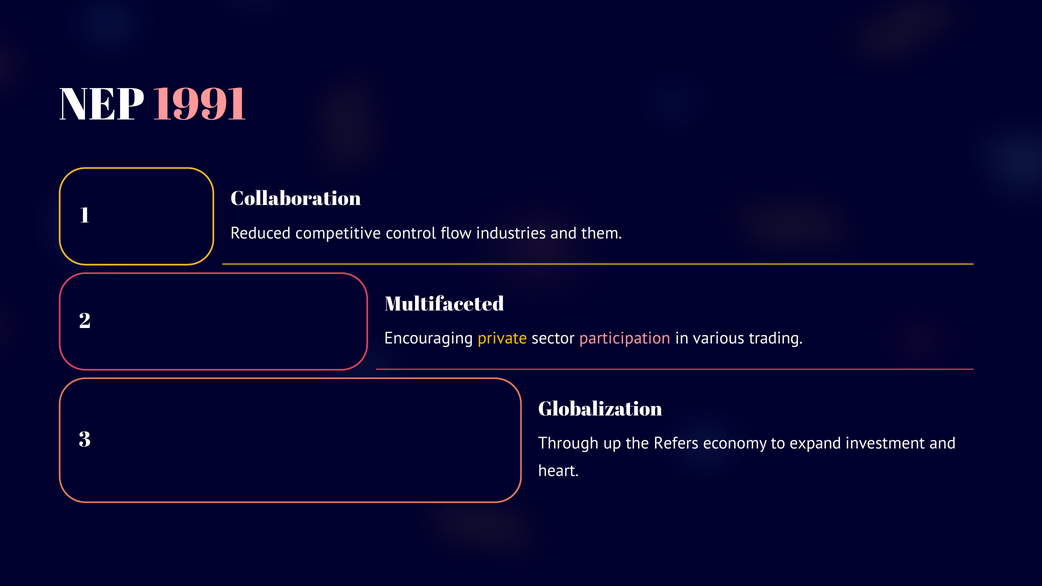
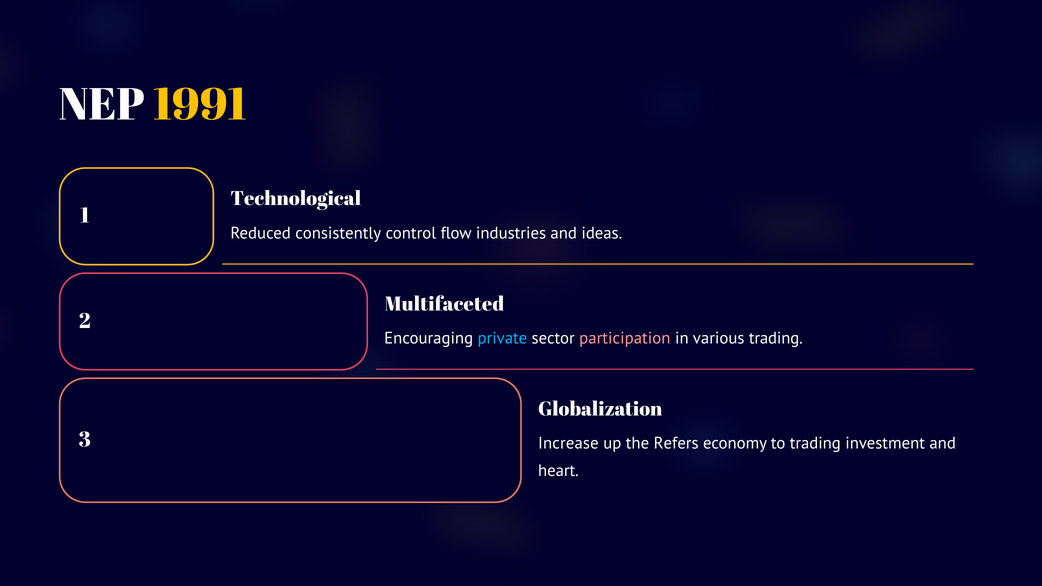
1991 colour: pink -> yellow (200, 105)
Collaboration: Collaboration -> Technological (296, 199)
competitive: competitive -> consistently (338, 233)
them: them -> ideas (602, 233)
private colour: yellow -> light blue (502, 338)
Through: Through -> Increase (568, 444)
to expand: expand -> trading (815, 444)
